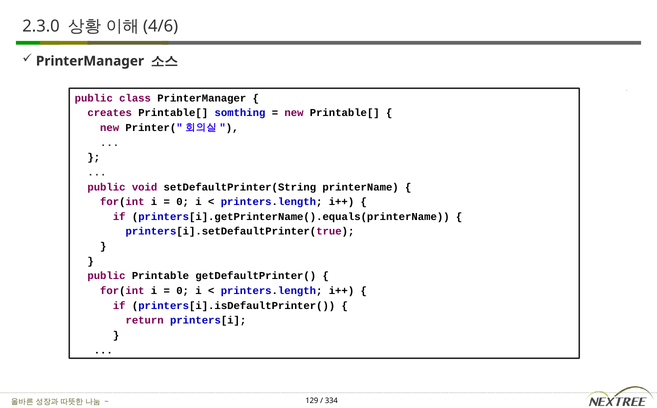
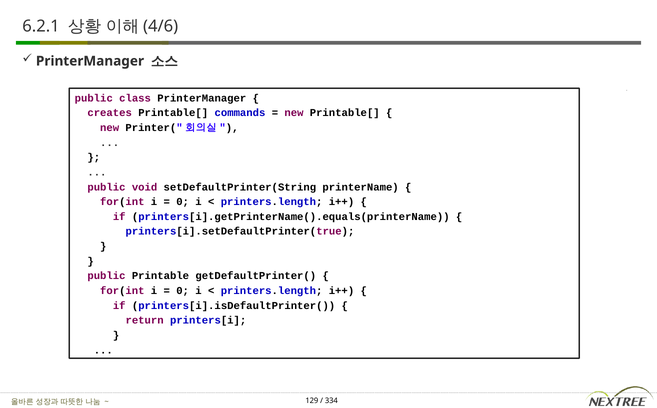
2.3.0: 2.3.0 -> 6.2.1 (41, 26)
somthing: somthing -> commands (240, 113)
